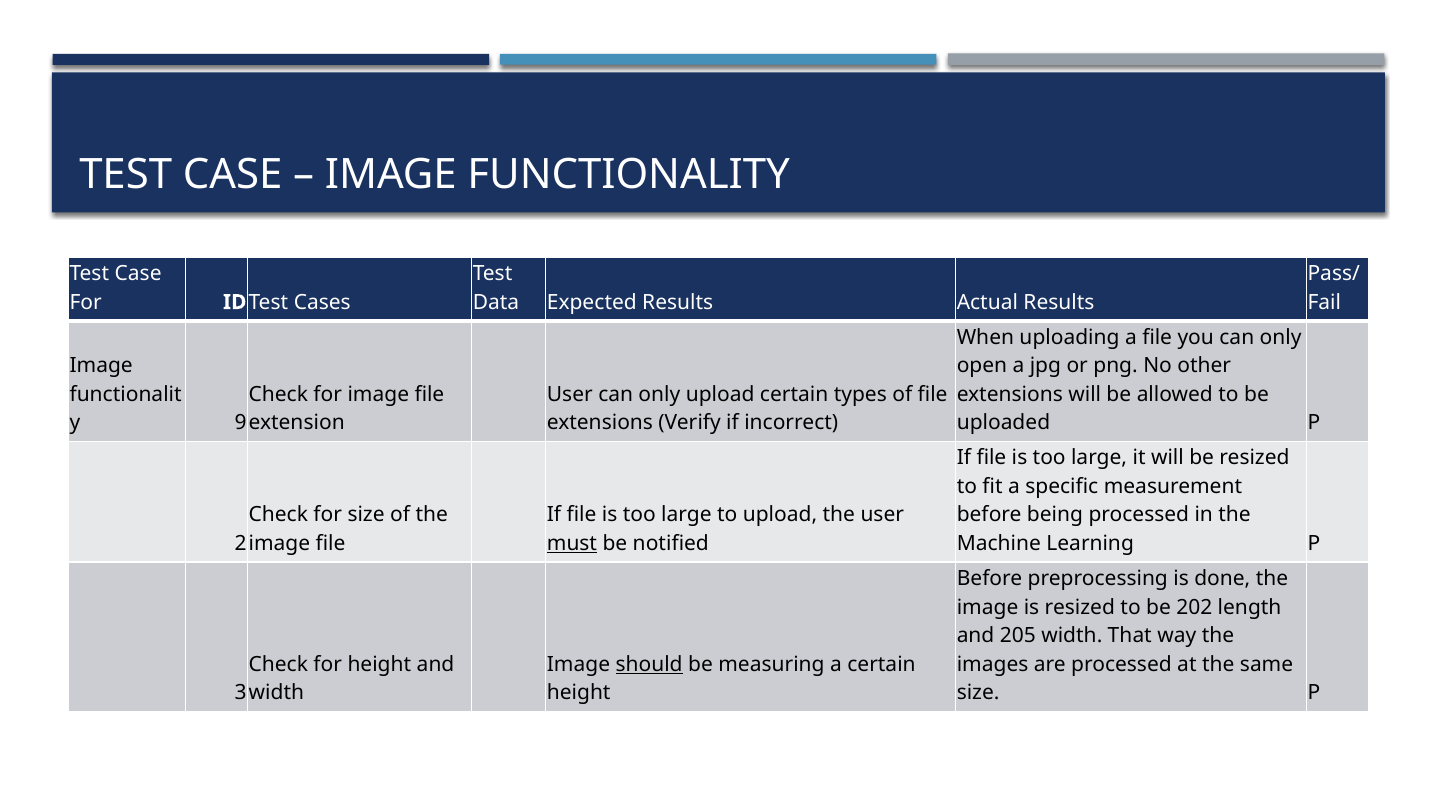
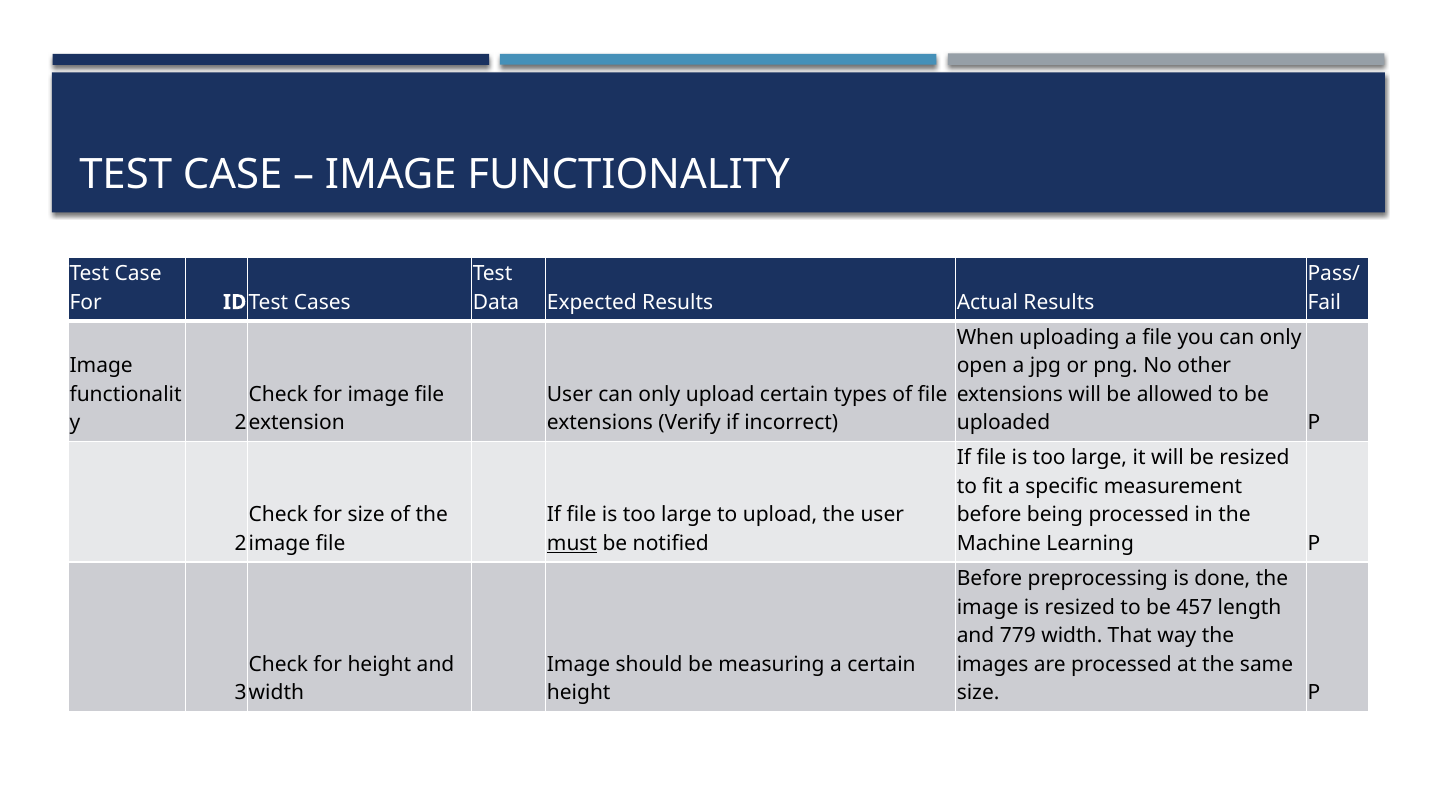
9: 9 -> 2 (241, 423)
202: 202 -> 457 (1194, 607)
205: 205 -> 779 (1018, 636)
should underline: present -> none (649, 665)
